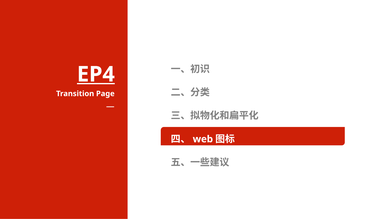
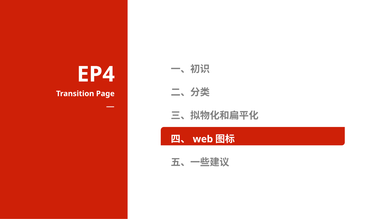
EP4 underline: present -> none (96, 74)
